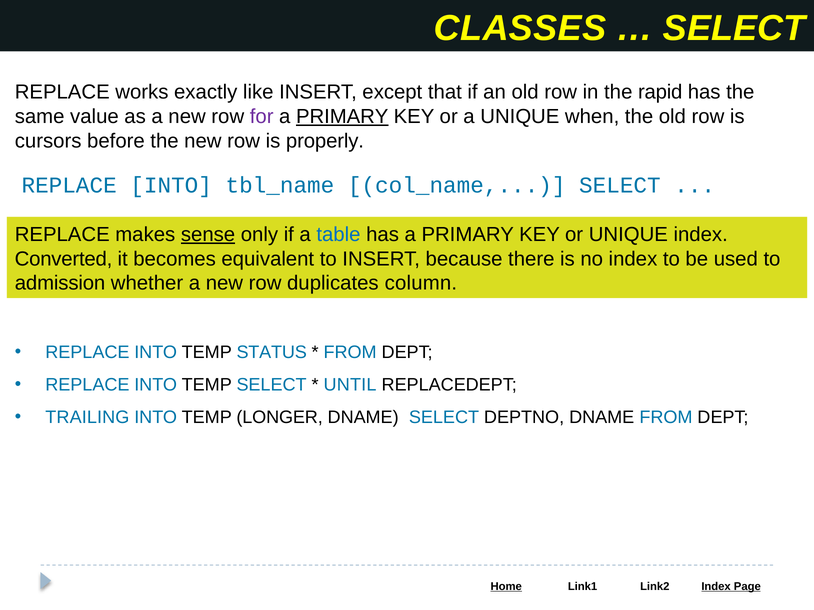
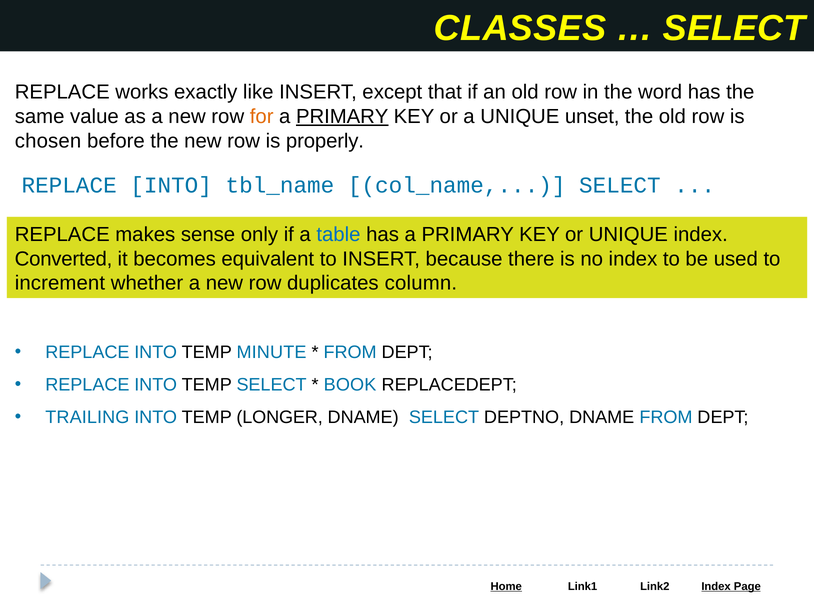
rapid: rapid -> word (660, 92)
for colour: purple -> orange (262, 117)
when: when -> unset (592, 117)
cursors: cursors -> chosen (48, 141)
sense underline: present -> none (208, 235)
admission: admission -> increment (60, 284)
STATUS: STATUS -> MINUTE (271, 353)
UNTIL: UNTIL -> BOOK (350, 385)
